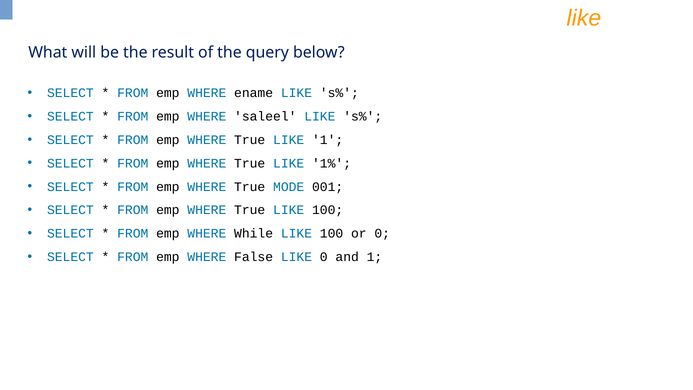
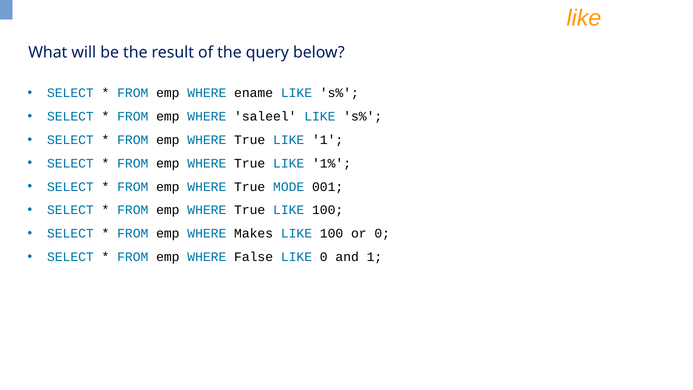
While: While -> Makes (254, 233)
